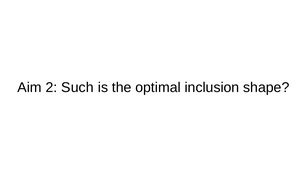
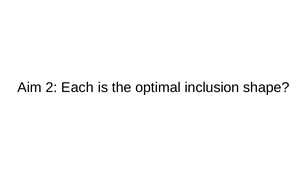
Such: Such -> Each (77, 87)
